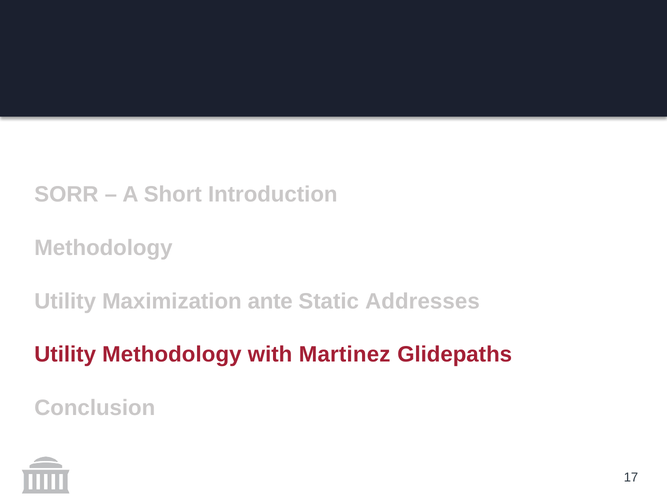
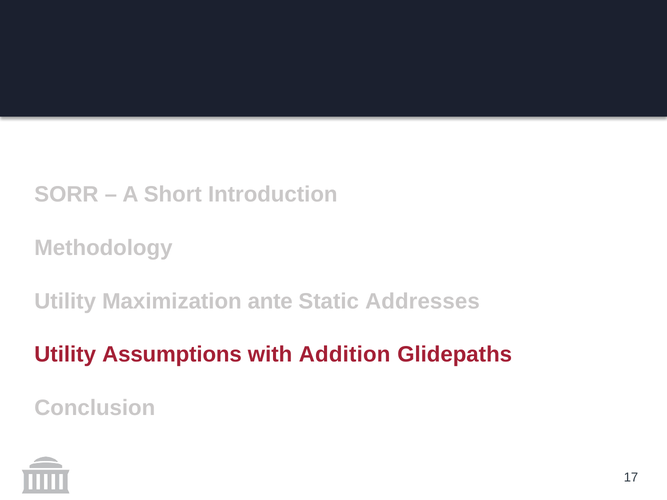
Utility Methodology: Methodology -> Assumptions (172, 355)
Martinez: Martinez -> Addition (345, 355)
